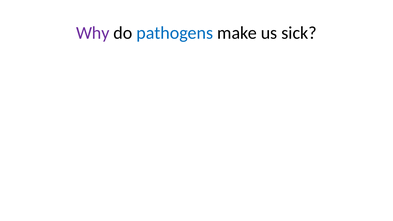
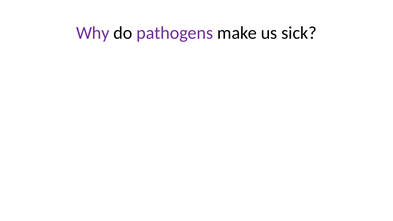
pathogens colour: blue -> purple (175, 33)
